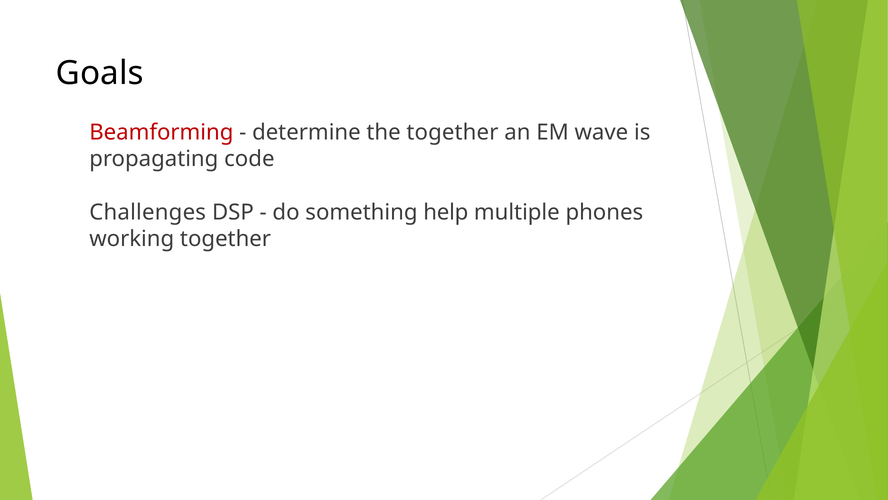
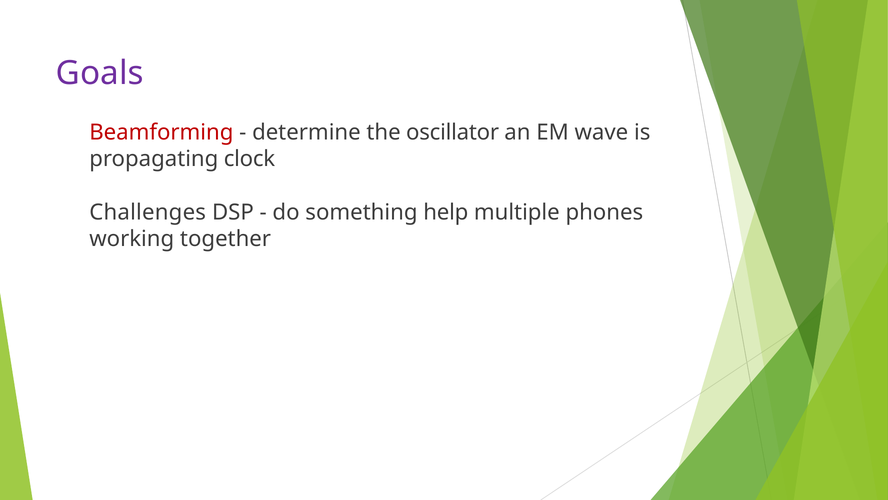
Goals colour: black -> purple (100, 73)
the together: together -> oscillator (453, 132)
code: code -> clock (249, 159)
